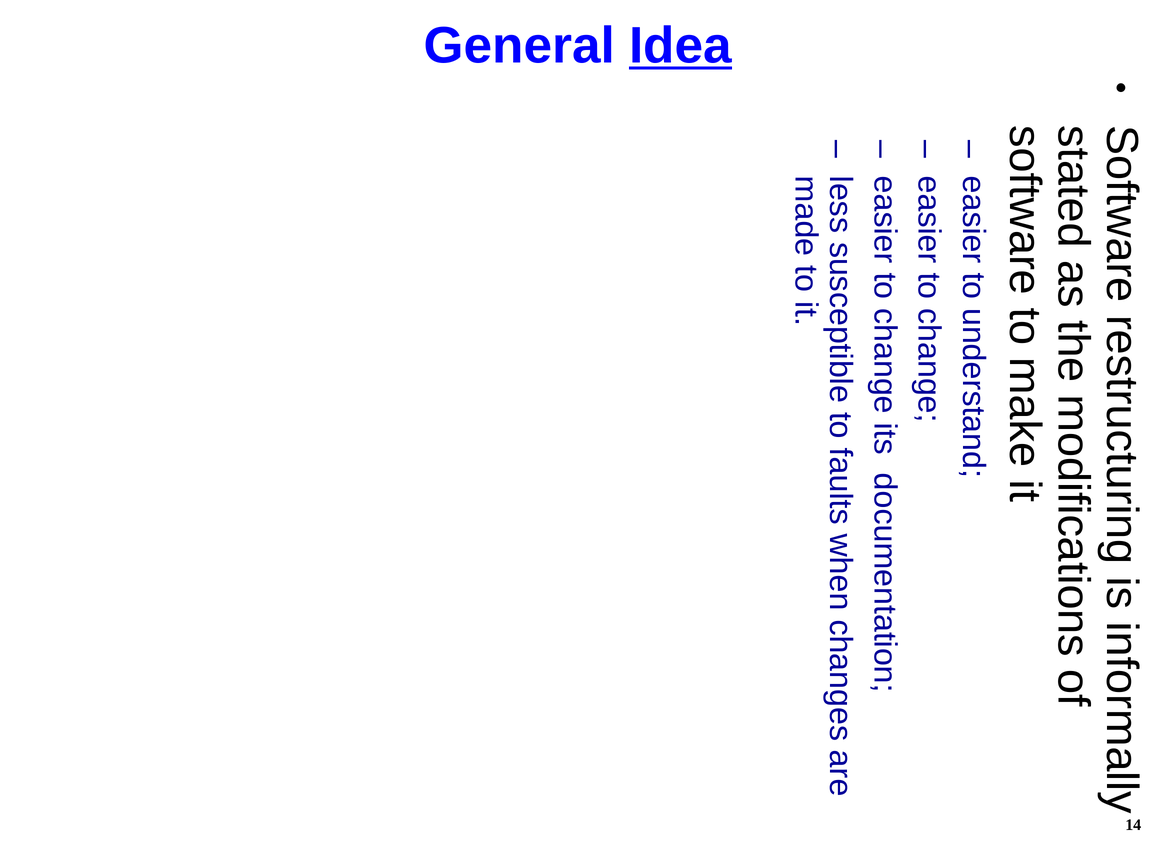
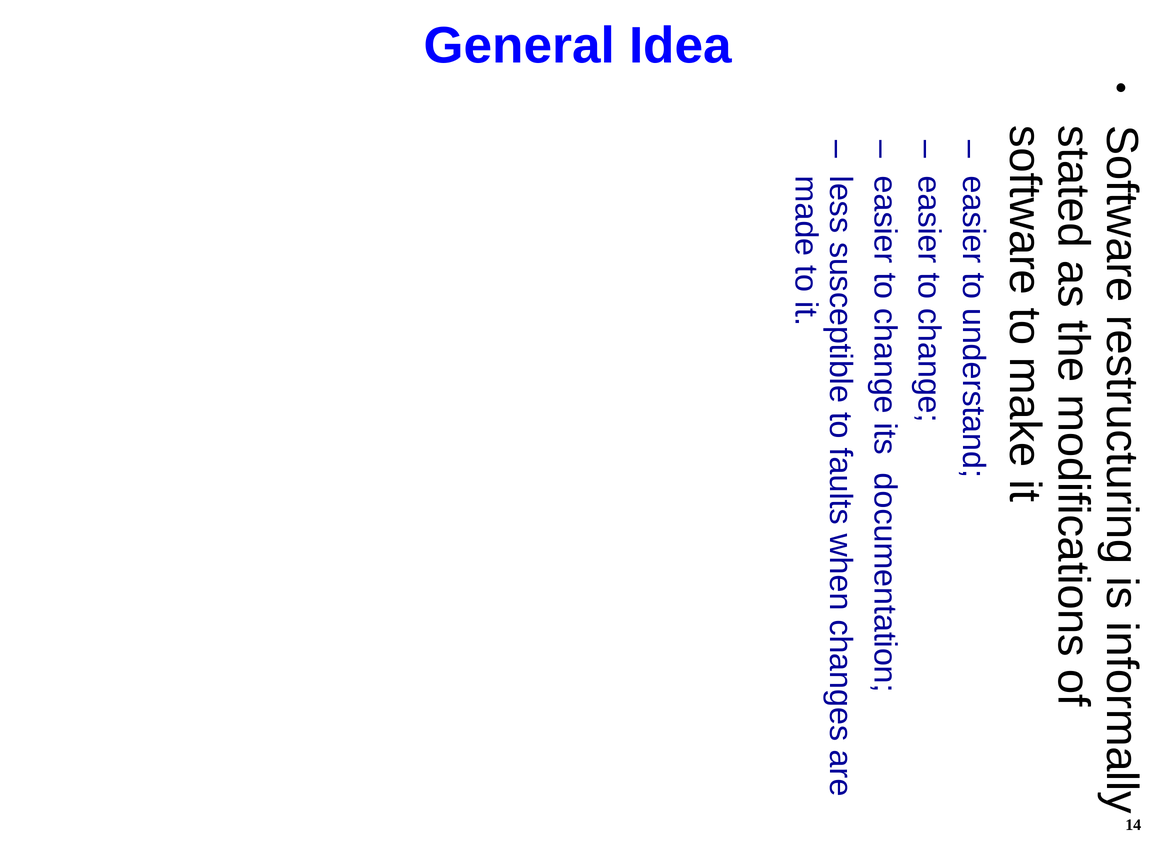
Idea underline: present -> none (681, 46)
